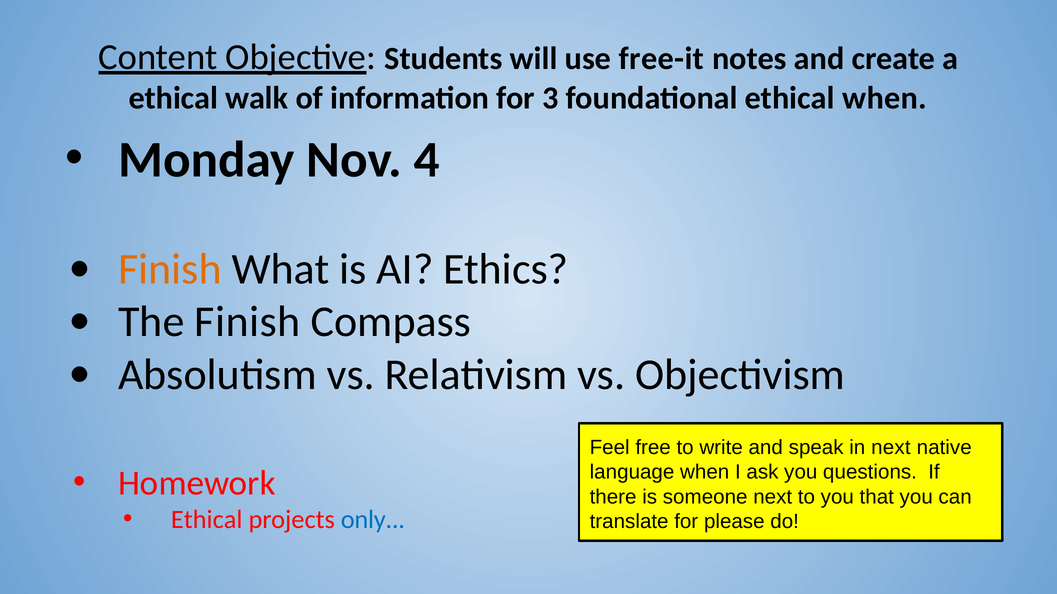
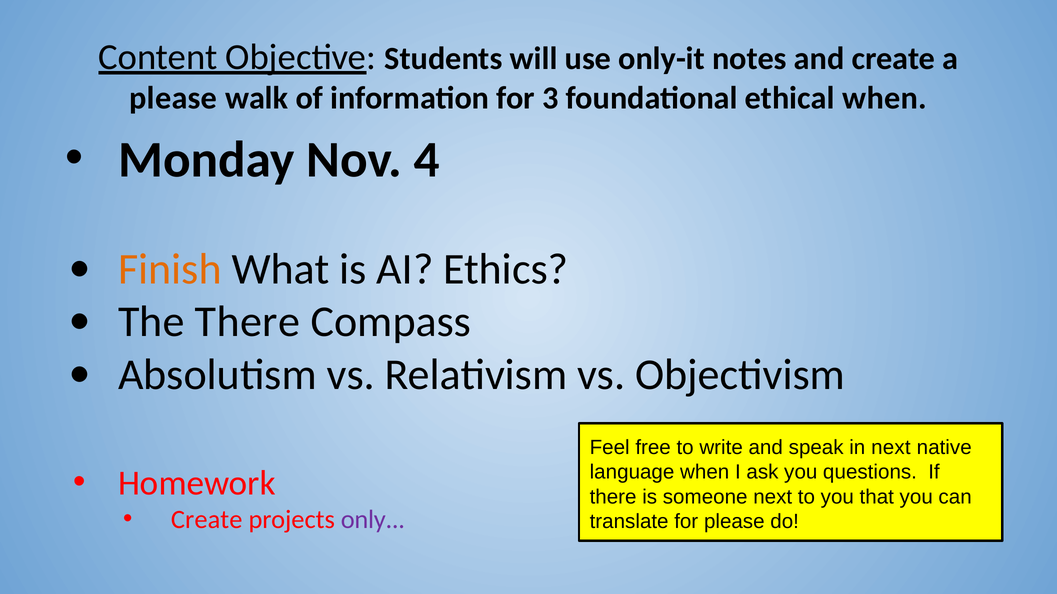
free-it: free-it -> only-it (662, 58)
ethical: ethical -> please (173, 98)
The Finish: Finish -> There (247, 322)
Ethical: Ethical -> Create (207, 520)
only colour: blue -> purple (373, 520)
